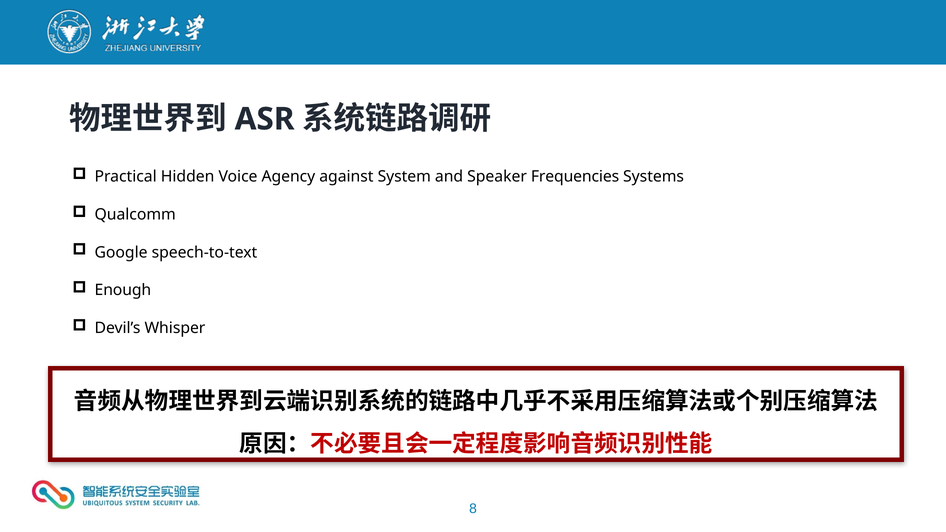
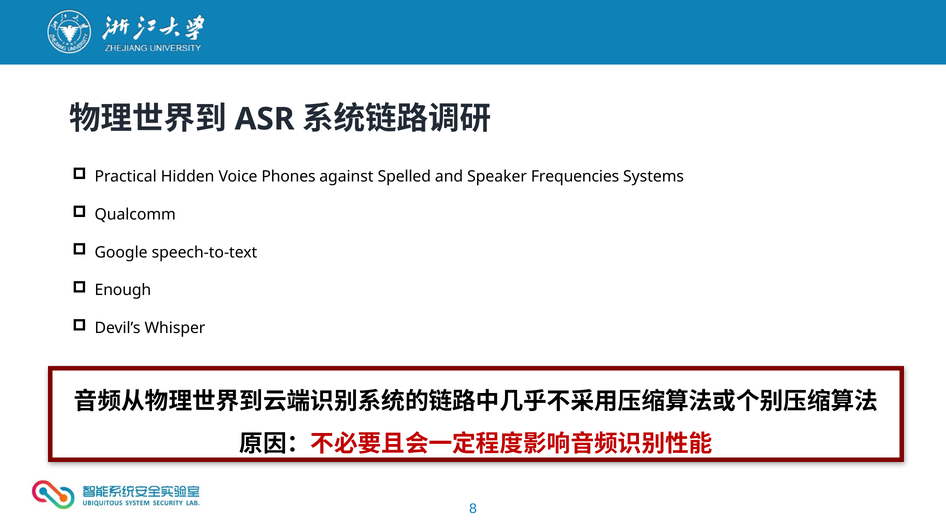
Agency: Agency -> Phones (288, 177)
System: System -> Spelled (404, 177)
